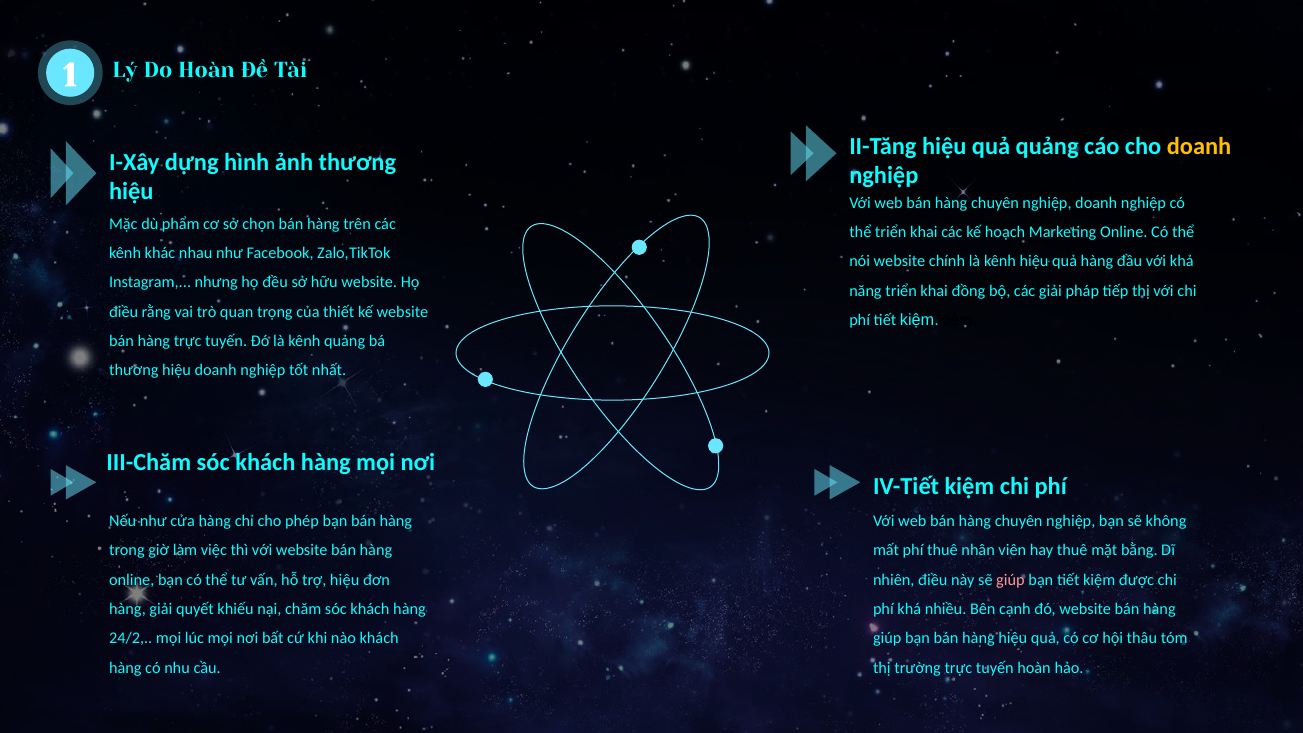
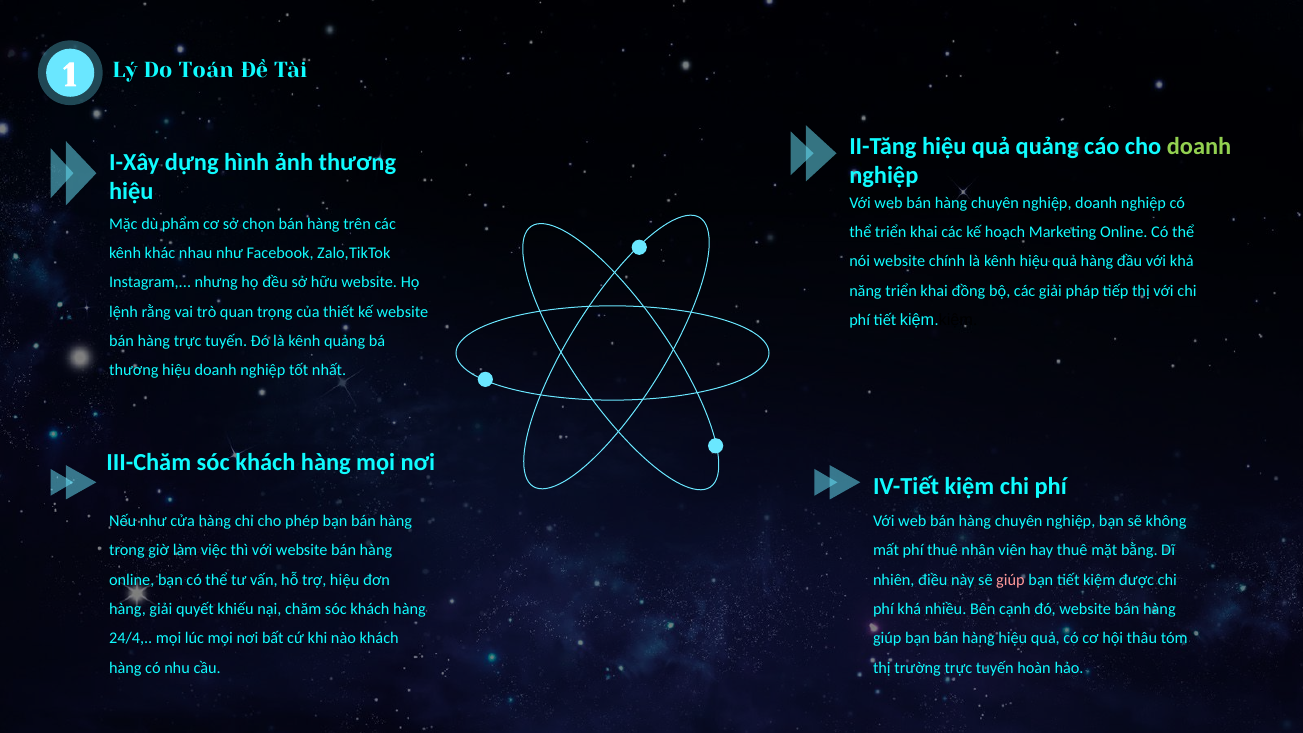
Do Hoàn: Hoàn -> Toán (206, 71)
doanh colour: yellow -> light green (1199, 146)
điều: điều -> lệnh (124, 312)
24/2: 24/2 -> 24/4 (131, 638)
